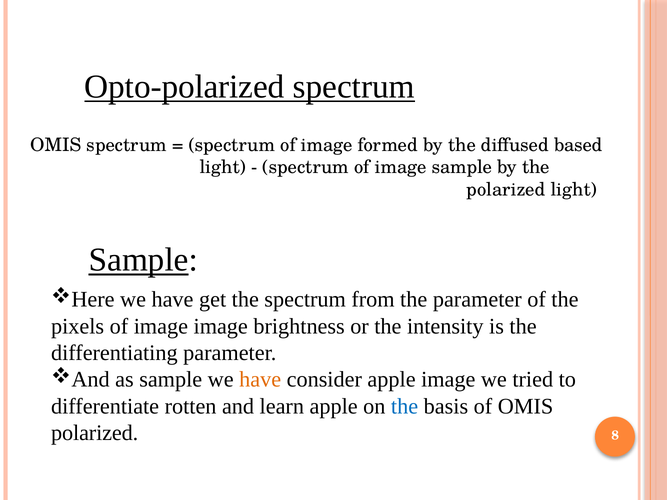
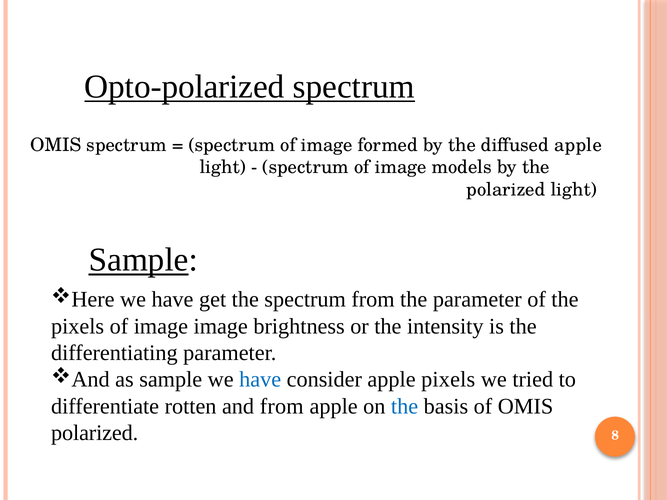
diffused based: based -> apple (578, 145)
image sample: sample -> models (462, 167)
have colour: orange -> blue (260, 380)
apple image: image -> pixels (448, 380)
and learn: learn -> from (282, 407)
